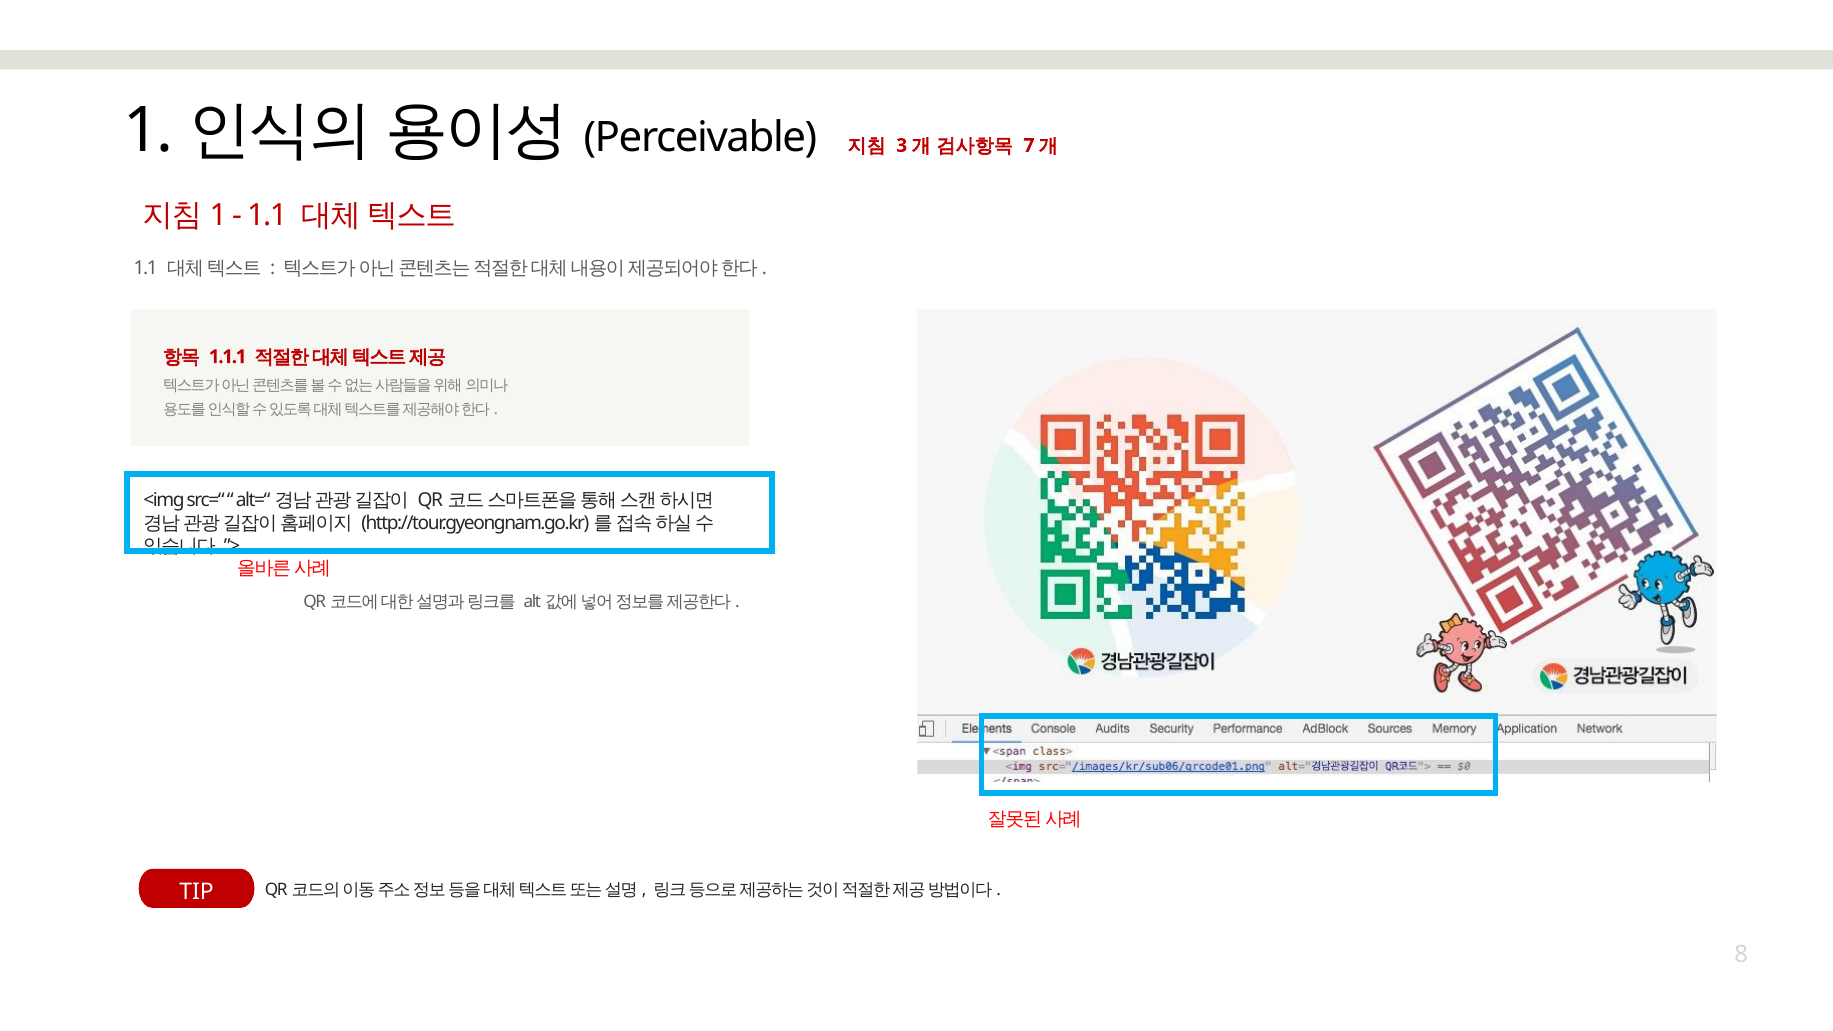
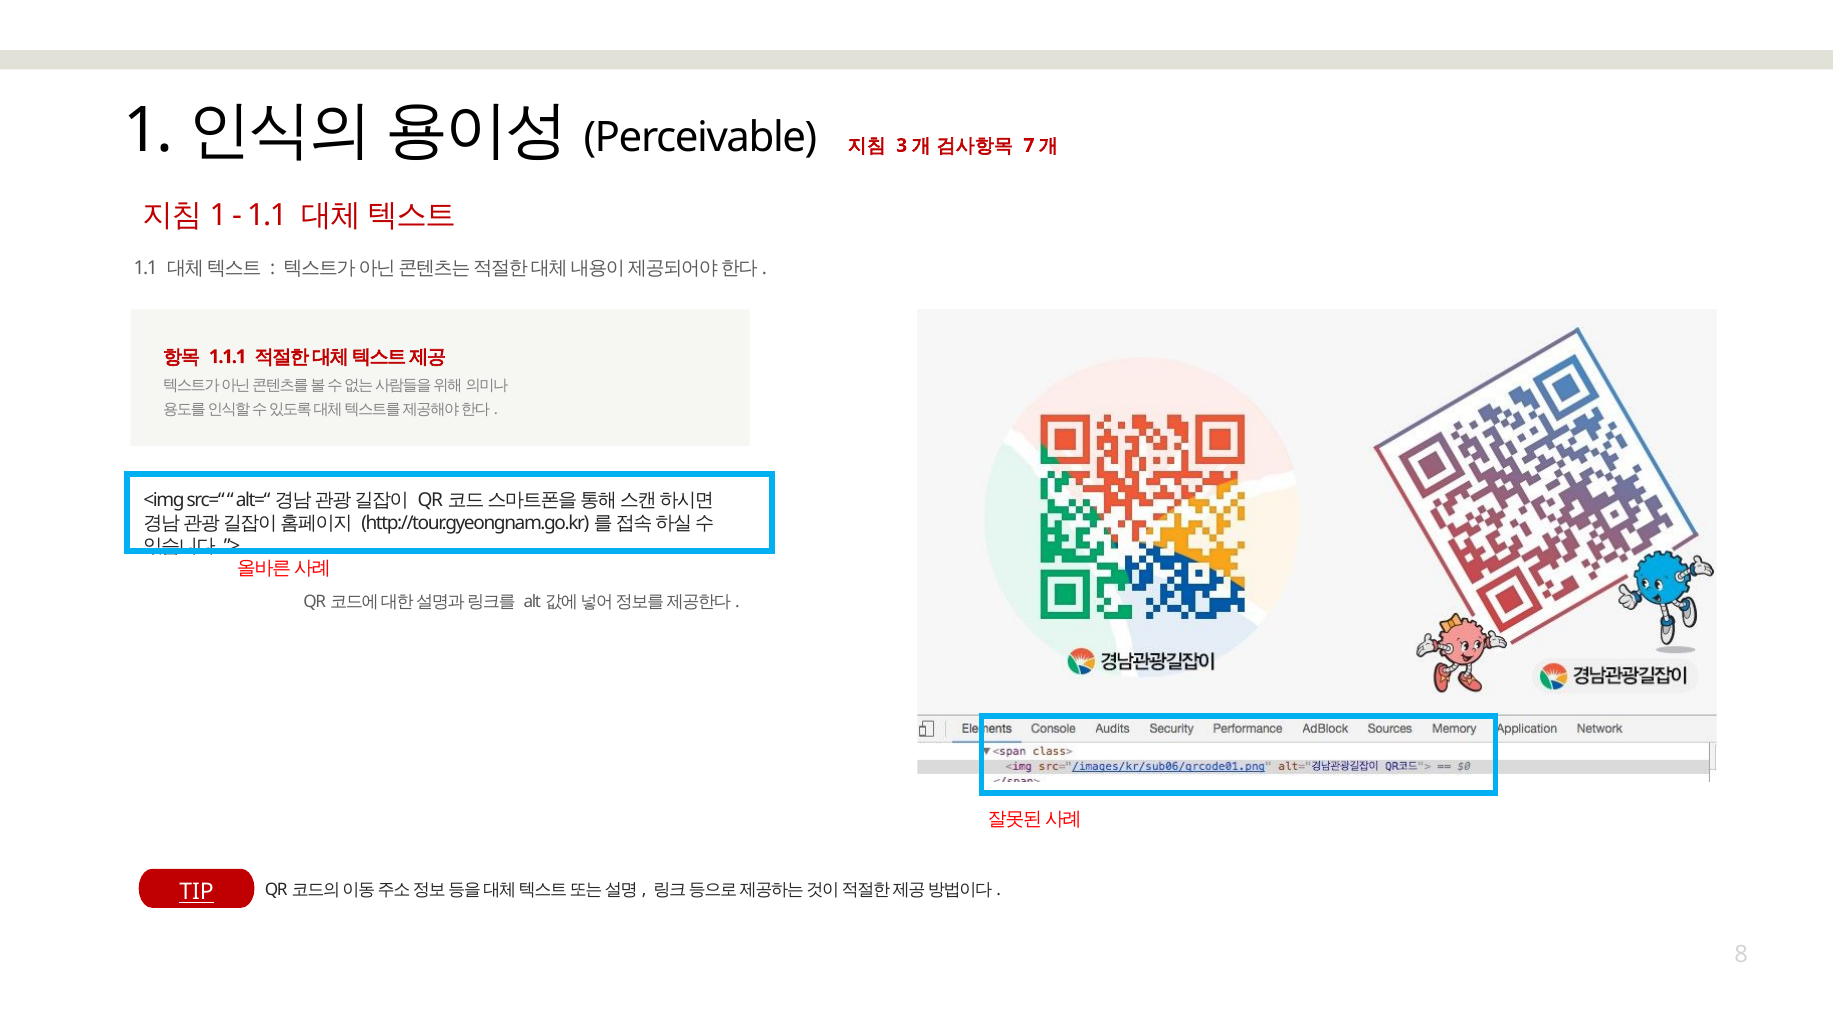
TIP underline: none -> present (197, 892)
